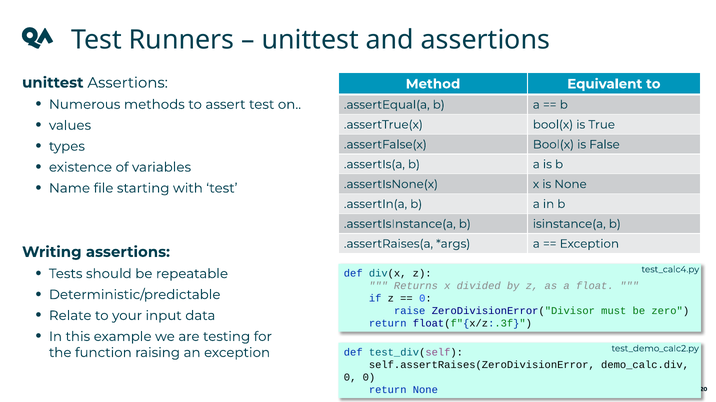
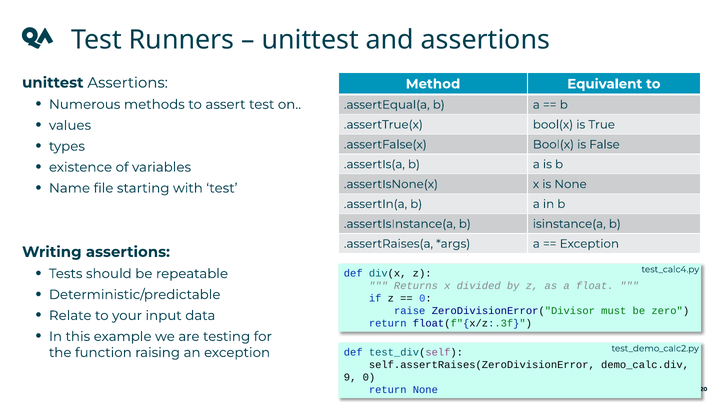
0: 0 -> 9 (350, 378)
